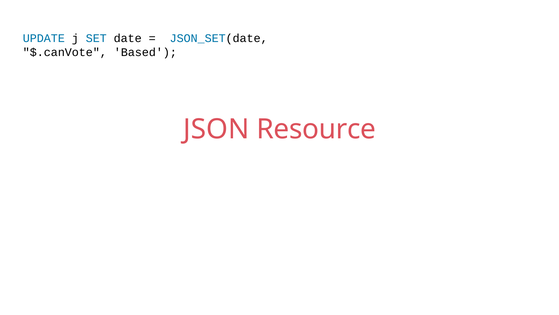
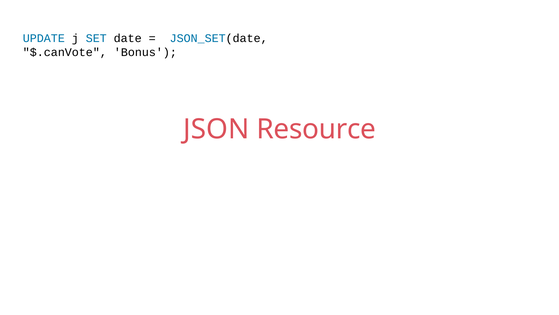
Based: Based -> Bonus (145, 52)
